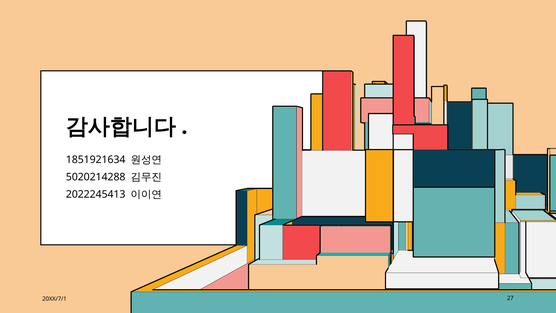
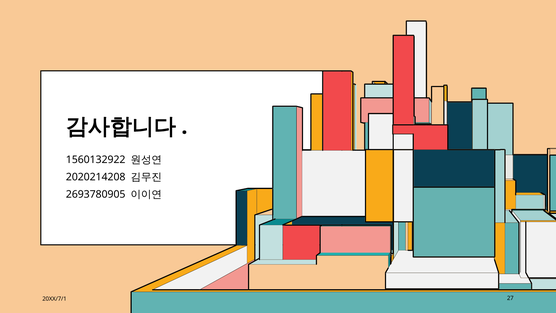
1851921634: 1851921634 -> 1560132922 (96, 159)
5020214288: 5020214288 -> 2020214208 (96, 177)
2022245413: 2022245413 -> 2693780905 (96, 194)
